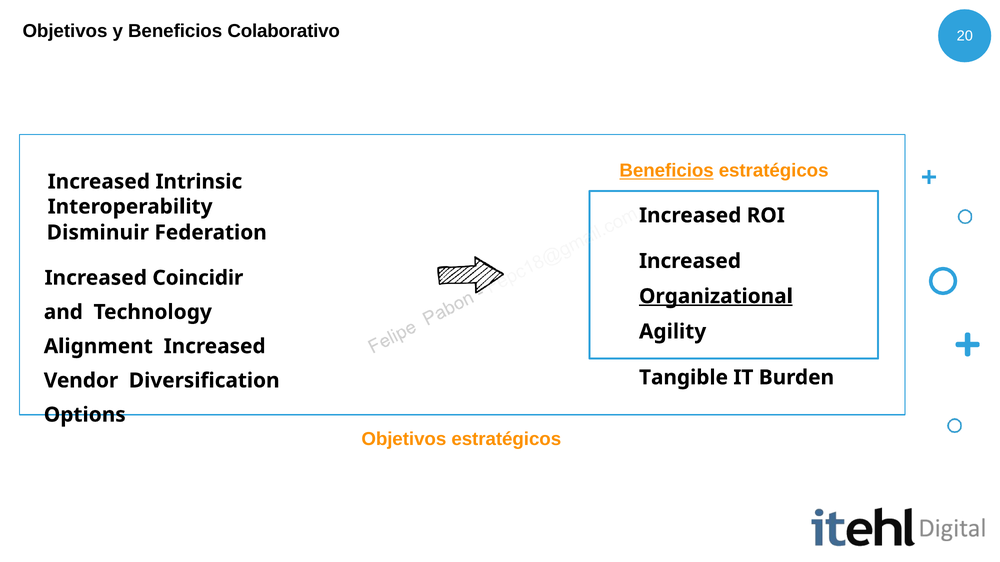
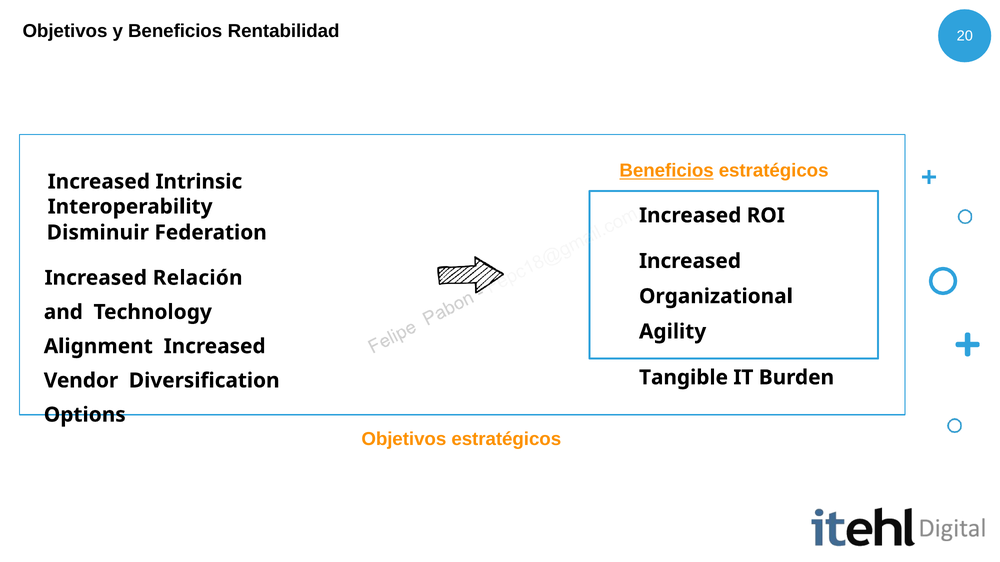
Colaborativo: Colaborativo -> Rentabilidad (284, 31)
Coincidir: Coincidir -> Relación (198, 278)
Organizational underline: present -> none (716, 297)
